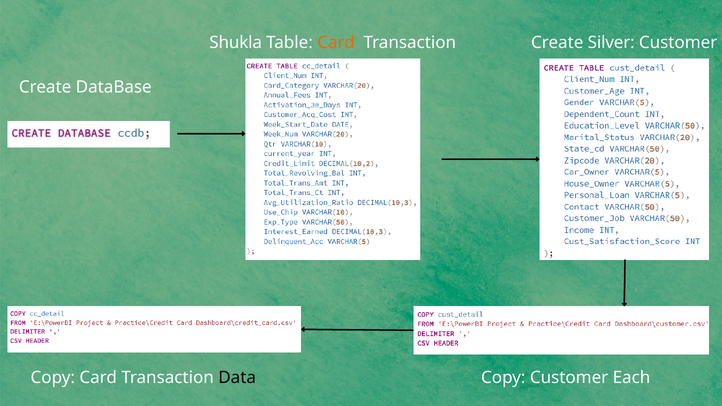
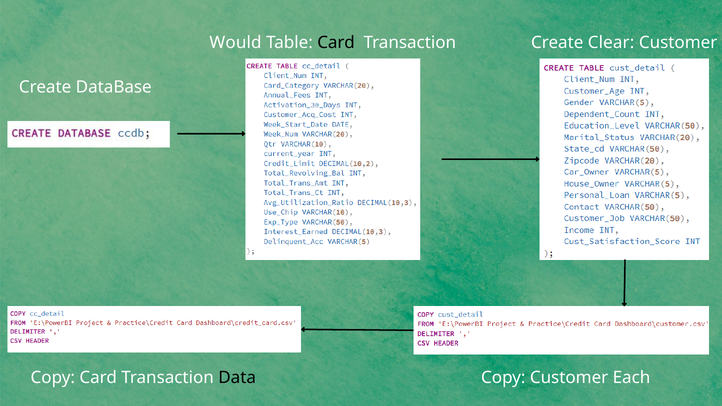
Shukla: Shukla -> Would (236, 43)
Card colour: orange -> black (336, 43)
Silver: Silver -> Clear (611, 43)
